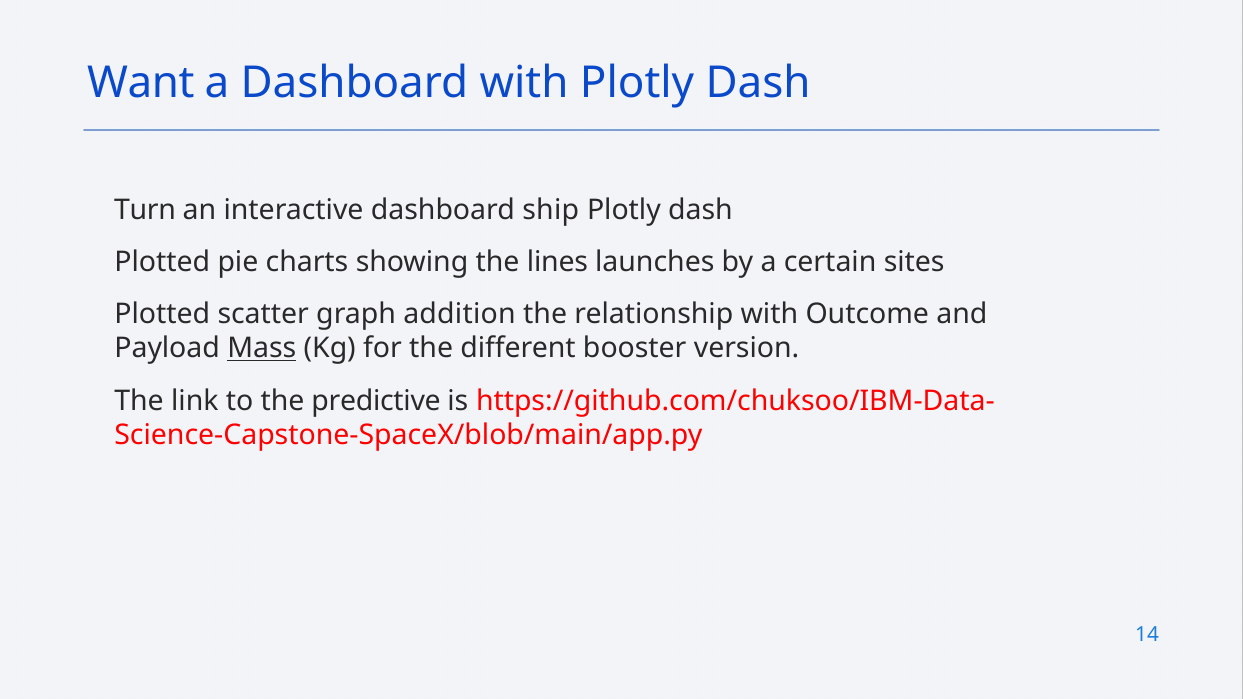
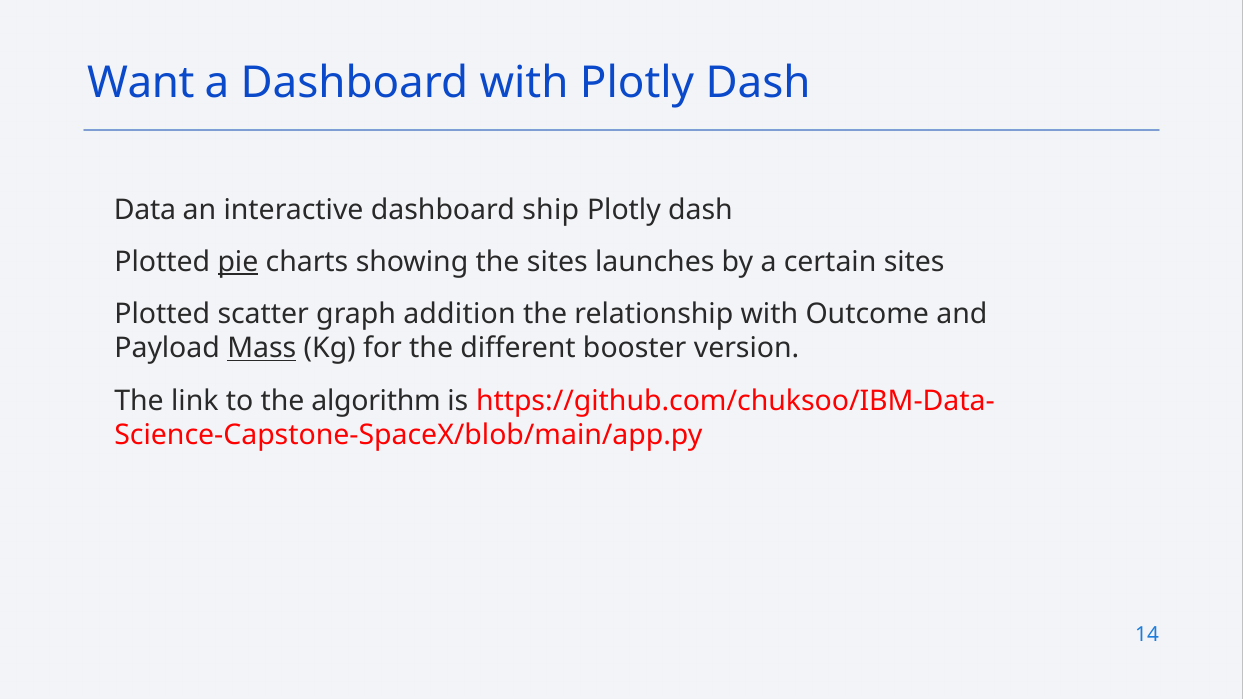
Turn: Turn -> Data (145, 210)
pie underline: none -> present (238, 262)
the lines: lines -> sites (557, 262)
predictive: predictive -> algorithm (376, 401)
